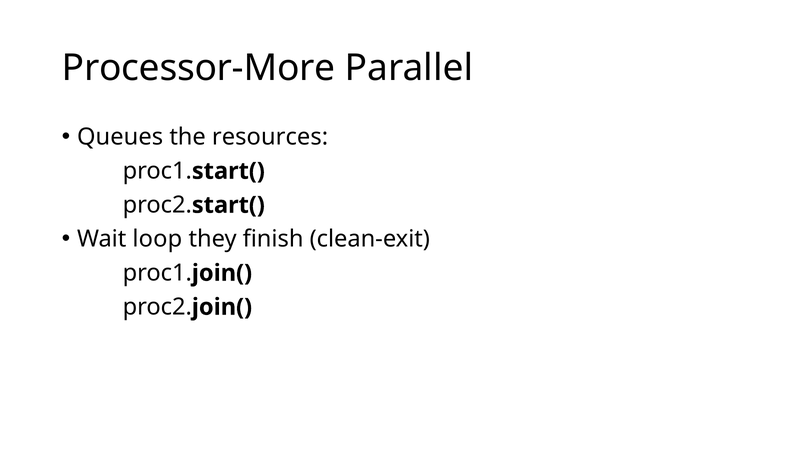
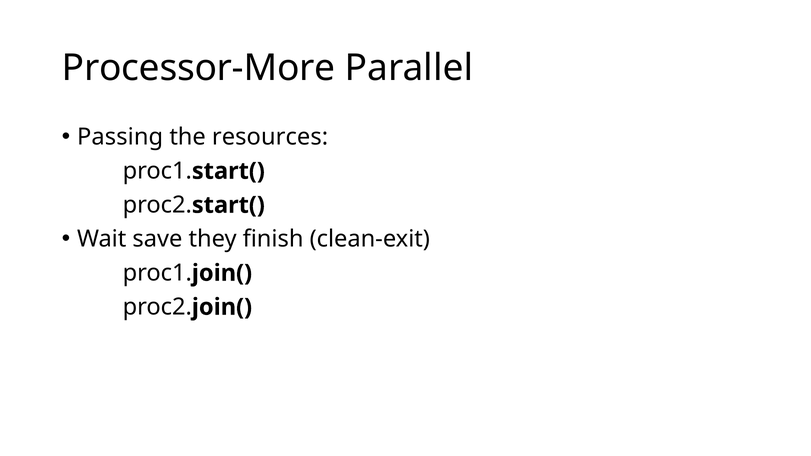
Queues: Queues -> Passing (120, 137)
loop: loop -> save (157, 239)
